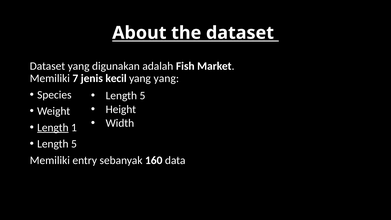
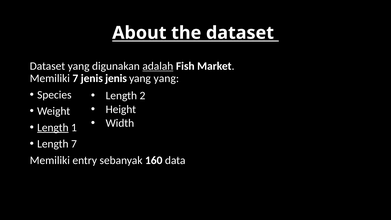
adalah underline: none -> present (158, 66)
jenis kecil: kecil -> jenis (116, 78)
5: 5 -> 2 (142, 96)
5: 5 -> 7 (74, 144)
